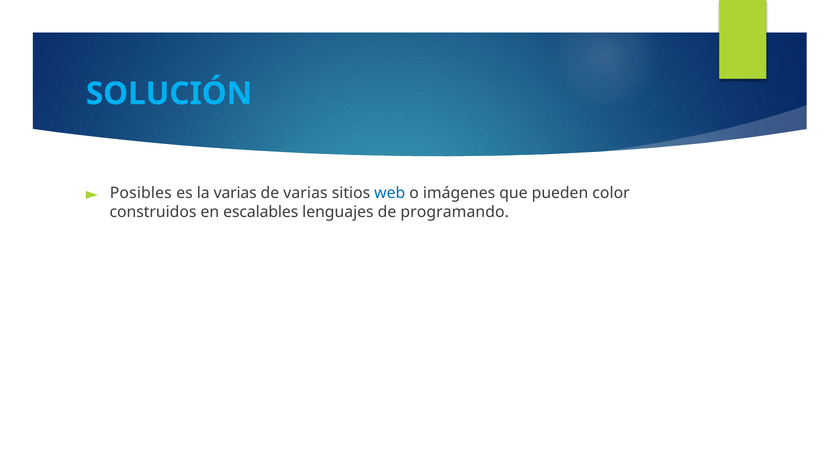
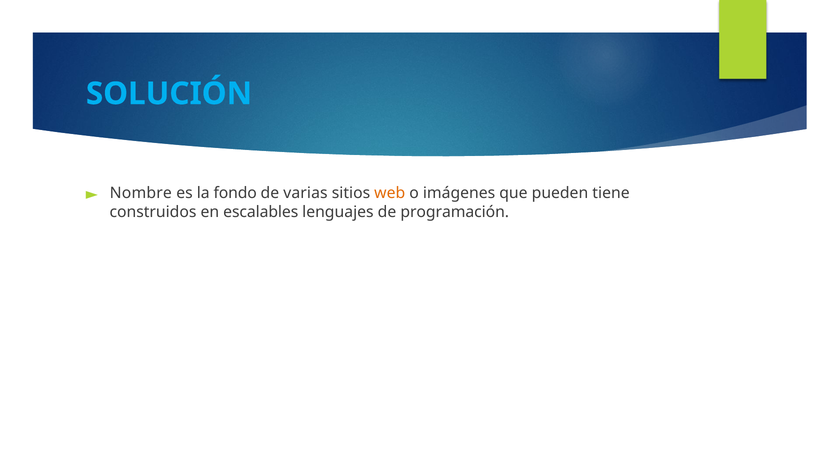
Posibles: Posibles -> Nombre (141, 193)
la varias: varias -> fondo (235, 193)
web colour: blue -> orange (390, 193)
color: color -> tiene (611, 193)
programando: programando -> programación (455, 212)
